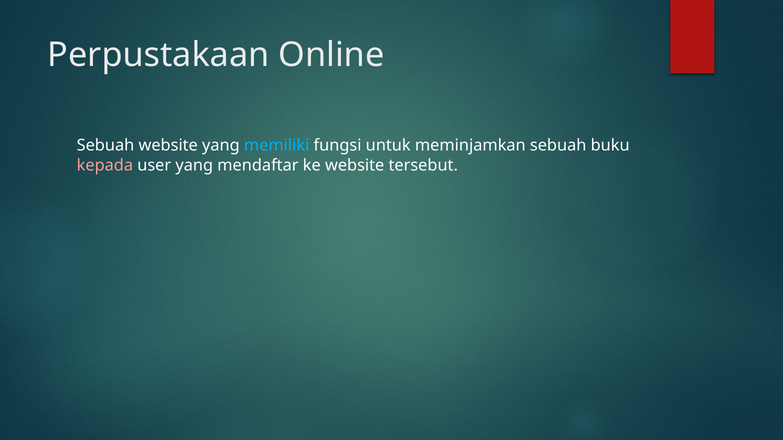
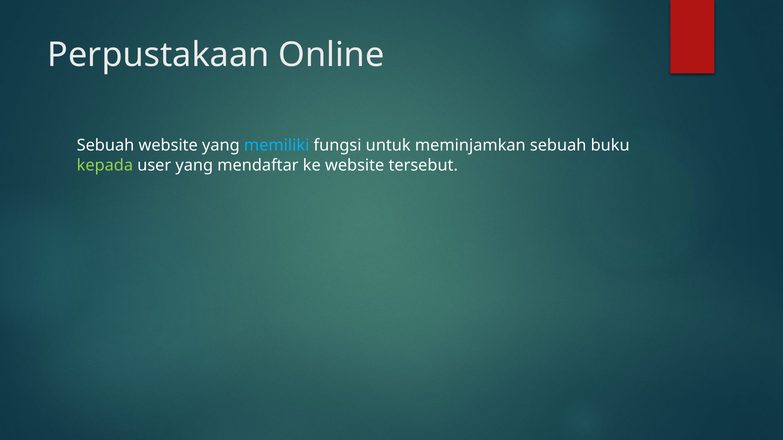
kepada colour: pink -> light green (105, 165)
